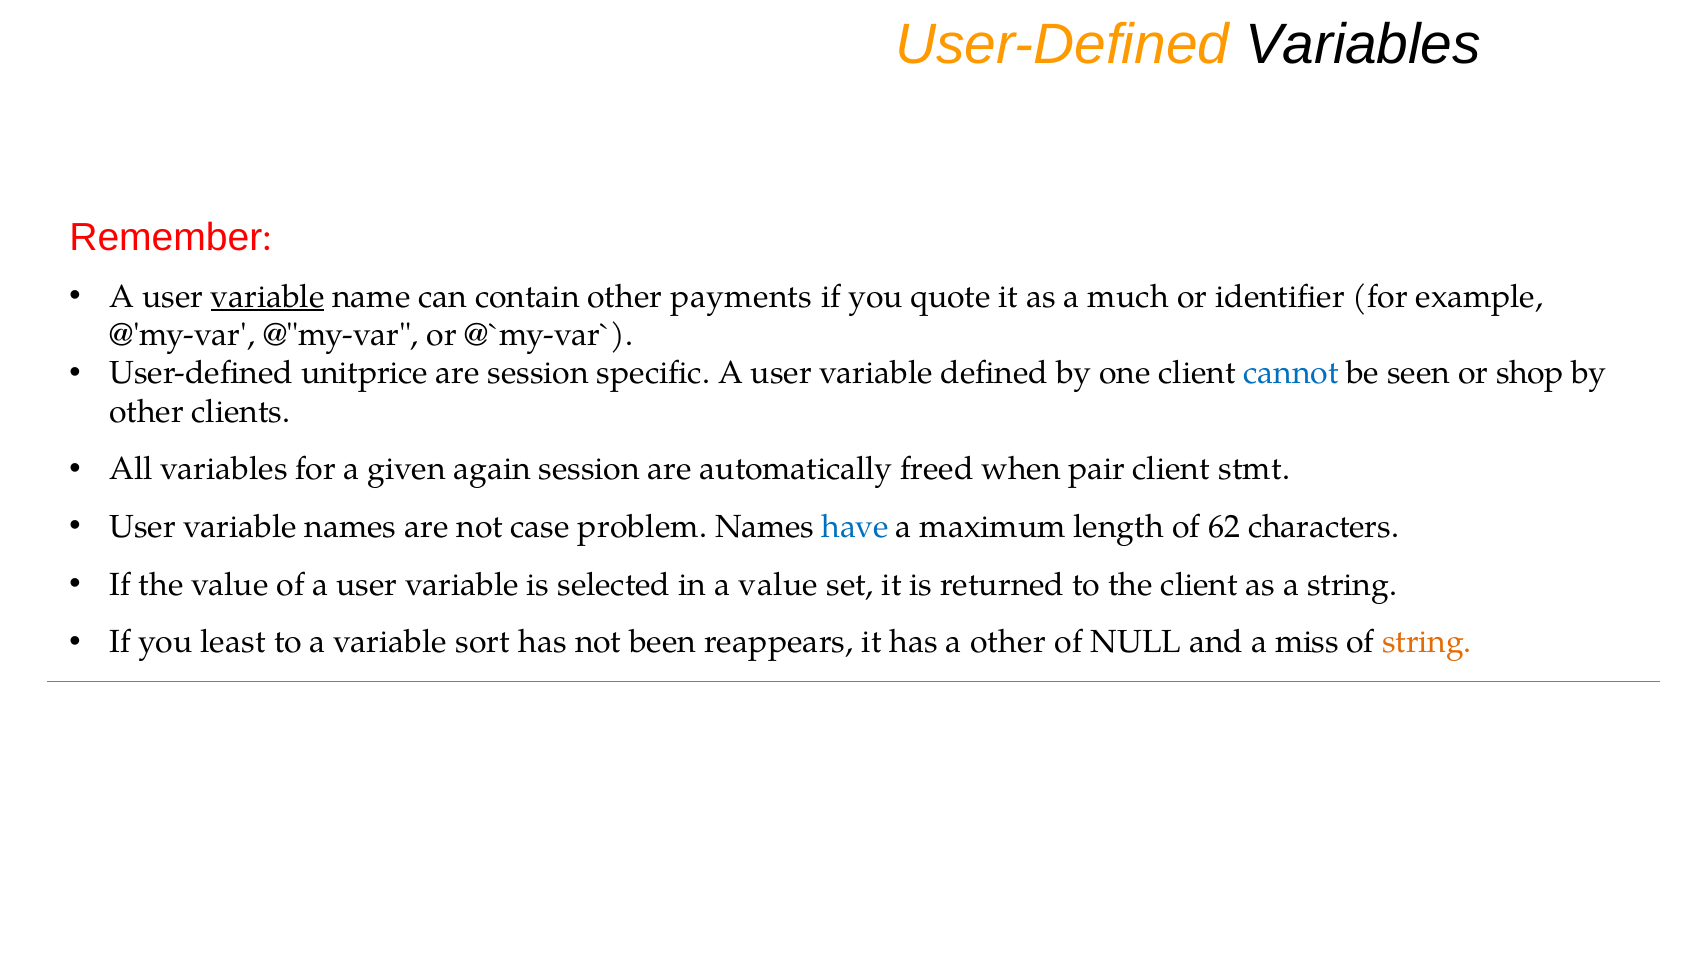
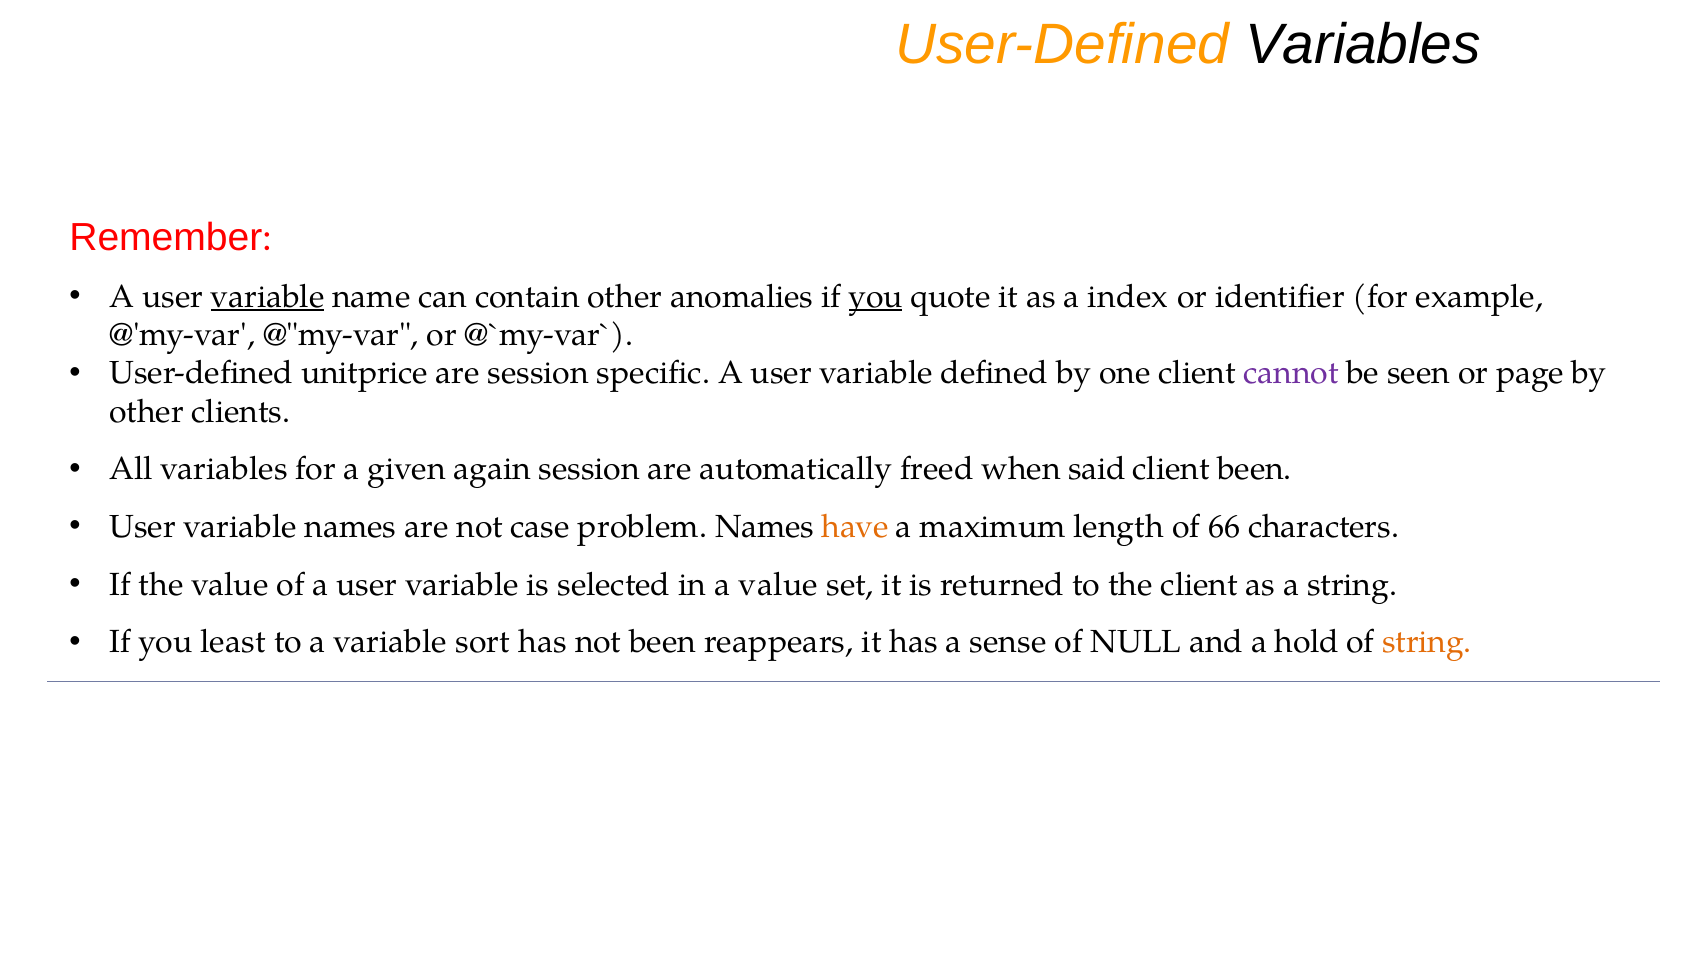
payments: payments -> anomalies (742, 297)
you underline: none -> present (876, 297)
much: much -> index (1128, 297)
cannot colour: blue -> purple (1291, 373)
shop: shop -> page (1530, 373)
pair: pair -> said (1097, 469)
client stmt: stmt -> been (1254, 469)
have colour: blue -> orange (855, 527)
62: 62 -> 66 (1224, 527)
a other: other -> sense (1008, 642)
miss: miss -> hold (1307, 642)
